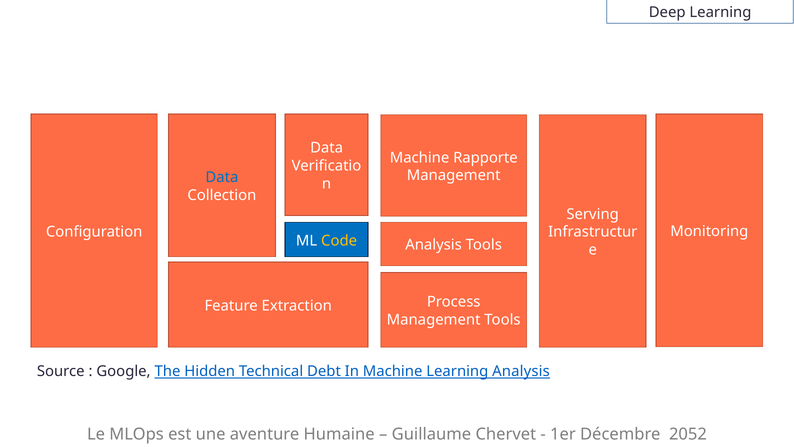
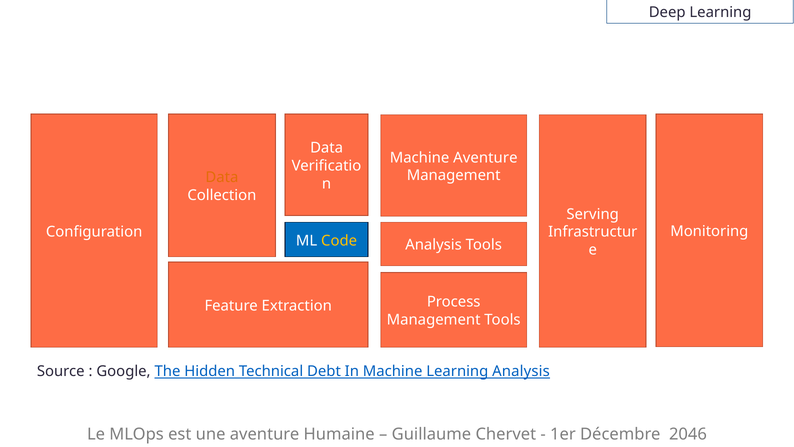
Machine Rapporte: Rapporte -> Aventure (485, 157)
Data colour: blue -> orange (222, 177)
2052: 2052 -> 2046 (688, 434)
